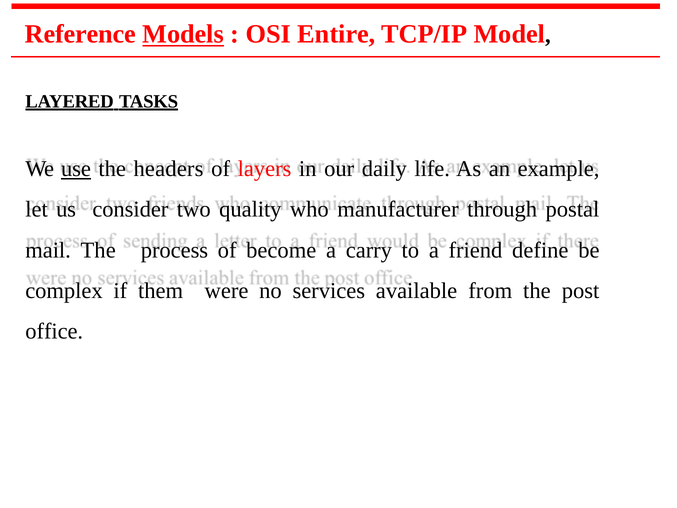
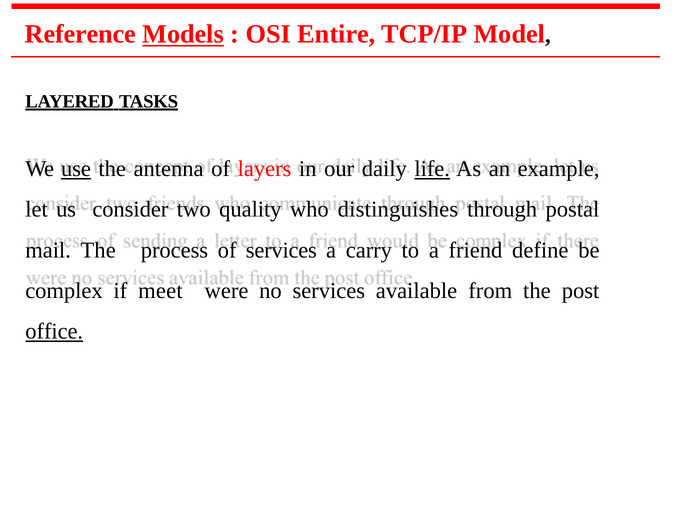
headers: headers -> antenna (169, 169)
life underline: none -> present (432, 169)
manufacturer: manufacturer -> distinguishes (398, 209)
of become: become -> services (281, 250)
them: them -> meet (160, 291)
office underline: none -> present (54, 331)
